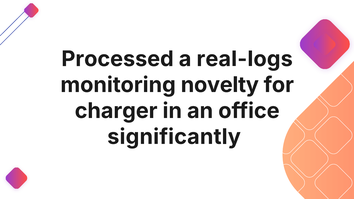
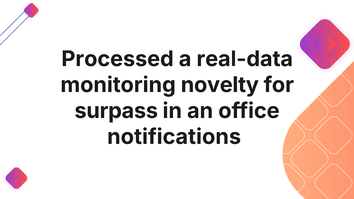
real-logs: real-logs -> real-data (245, 59)
charger: charger -> surpass (116, 111)
significantly: significantly -> notifications (174, 137)
